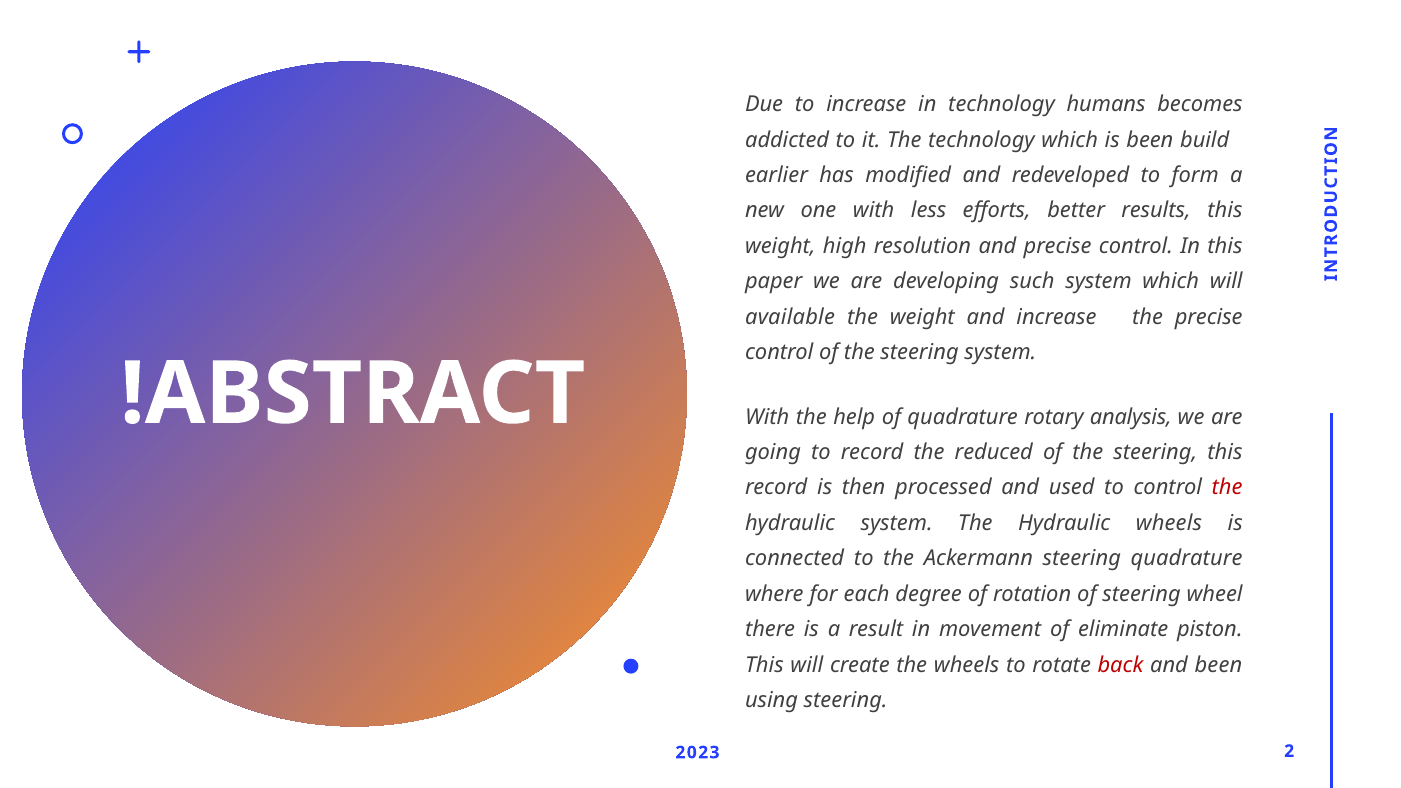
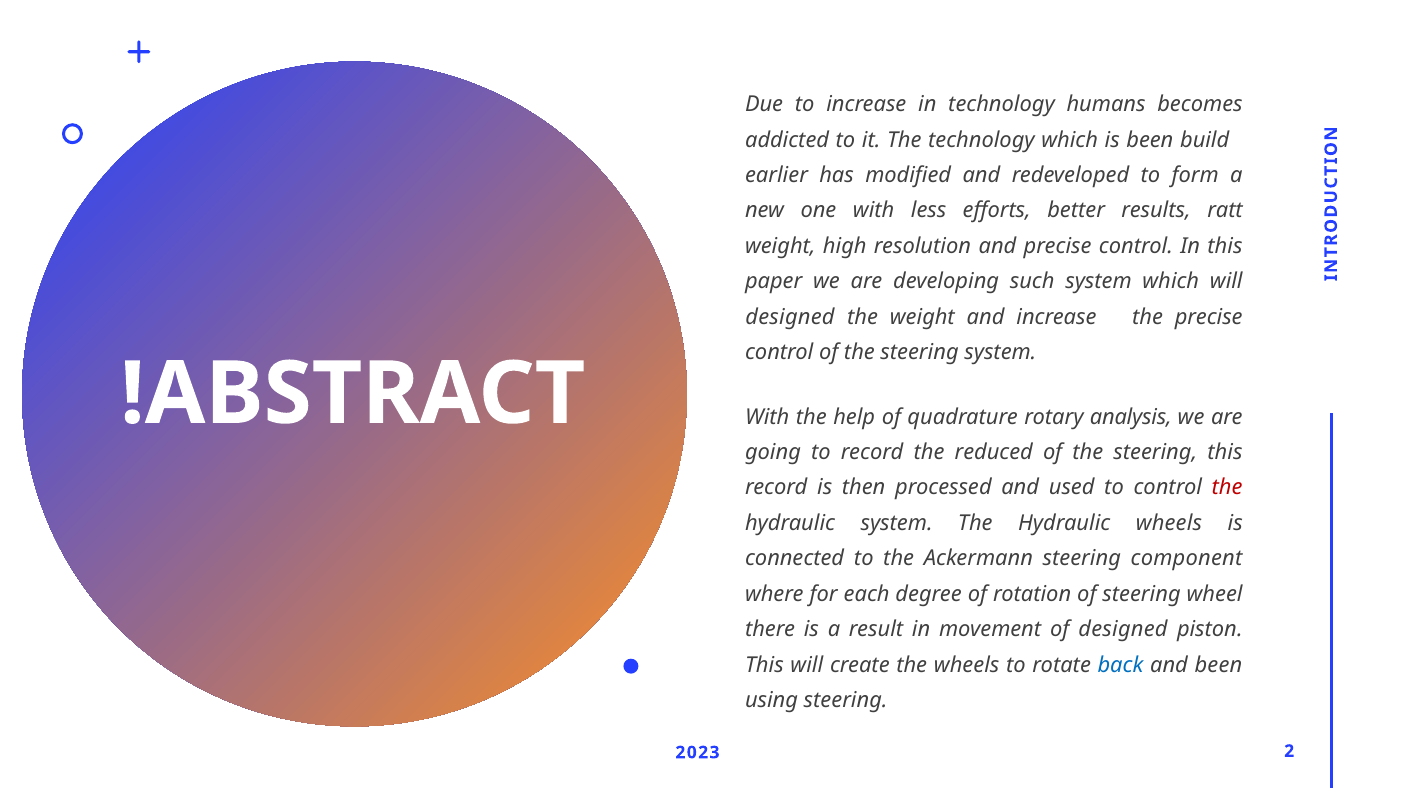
results this: this -> ratt (1225, 211)
available: available -> designed (790, 317)
steering quadrature: quadrature -> component (1187, 559)
of eliminate: eliminate -> designed (1123, 630)
back colour: red -> blue (1120, 665)
